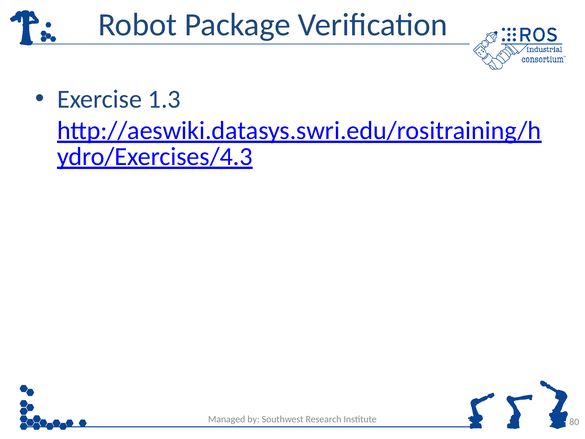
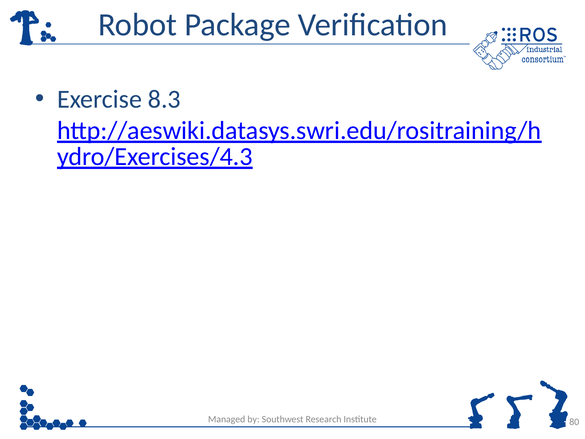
1.3: 1.3 -> 8.3 (164, 99)
